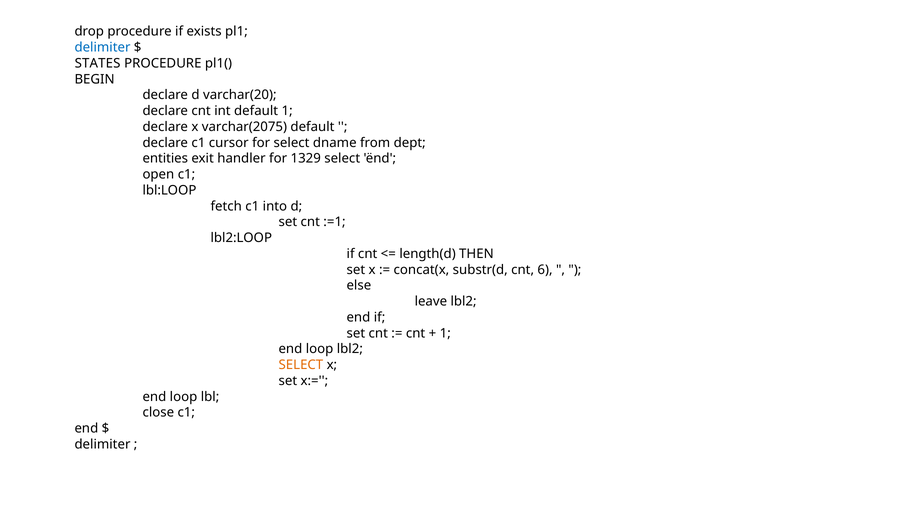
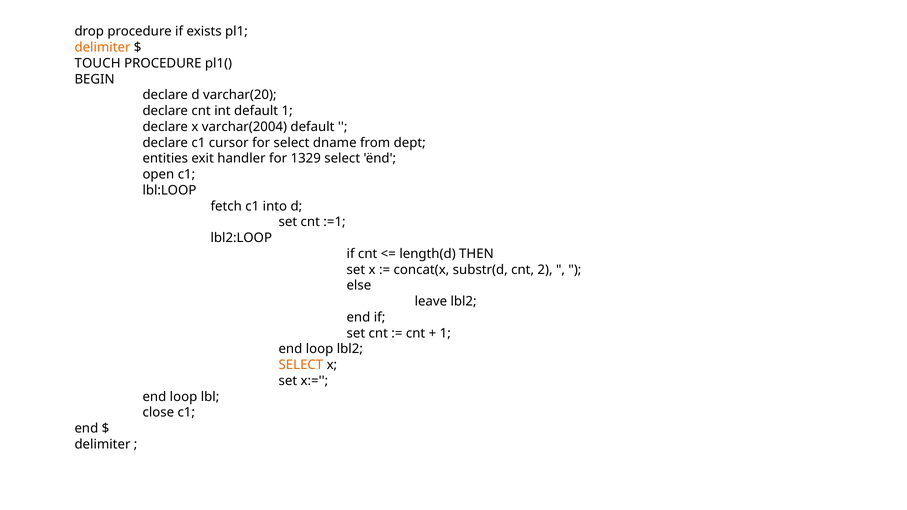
delimiter colour: blue -> orange (102, 47)
STATES: STATES -> TOUCH (98, 63)
varchar(2075: varchar(2075 -> varchar(2004 (244, 127)
6: 6 -> 2 (545, 270)
